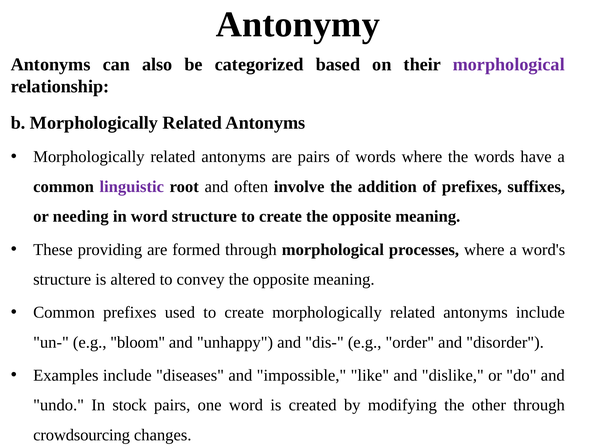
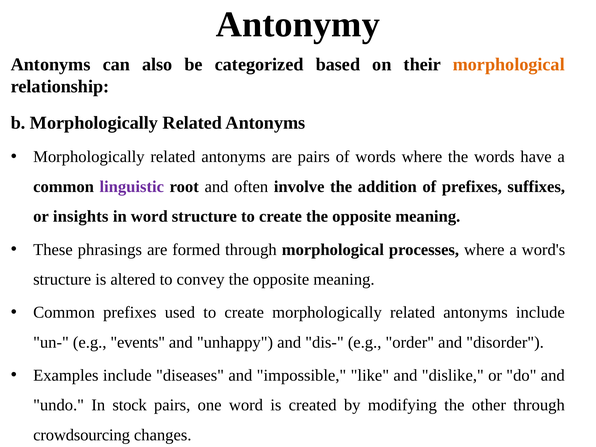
morphological colour: purple -> orange (509, 65)
needing: needing -> insights (81, 216)
providing: providing -> phrasings (110, 250)
bloom: bloom -> events (138, 342)
